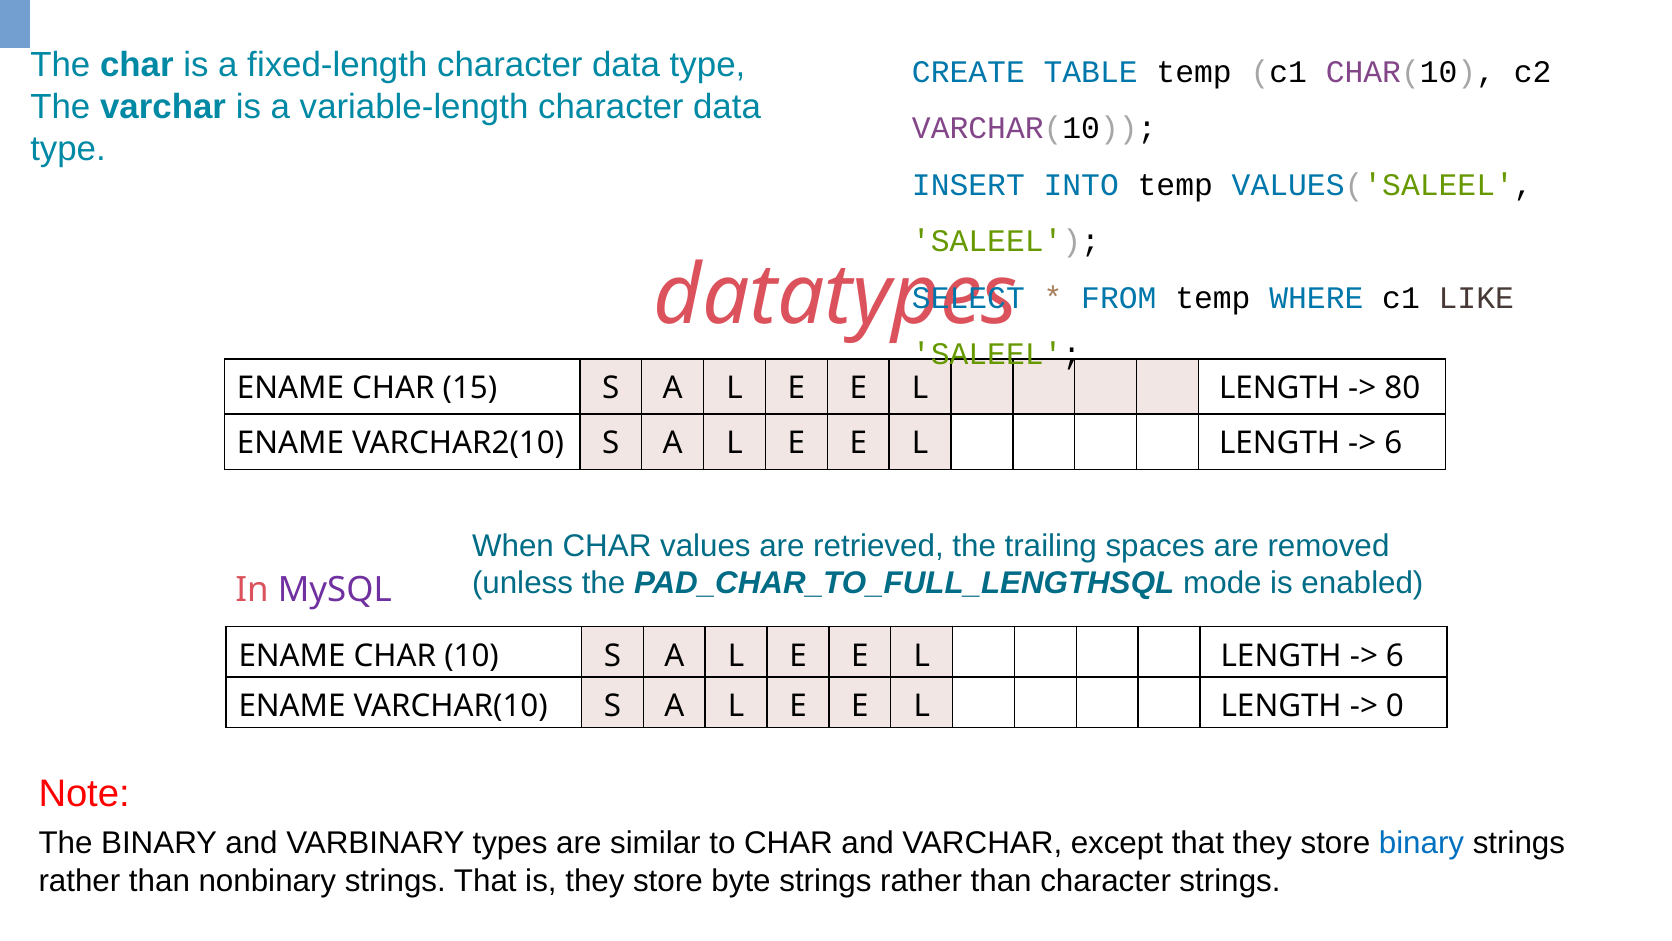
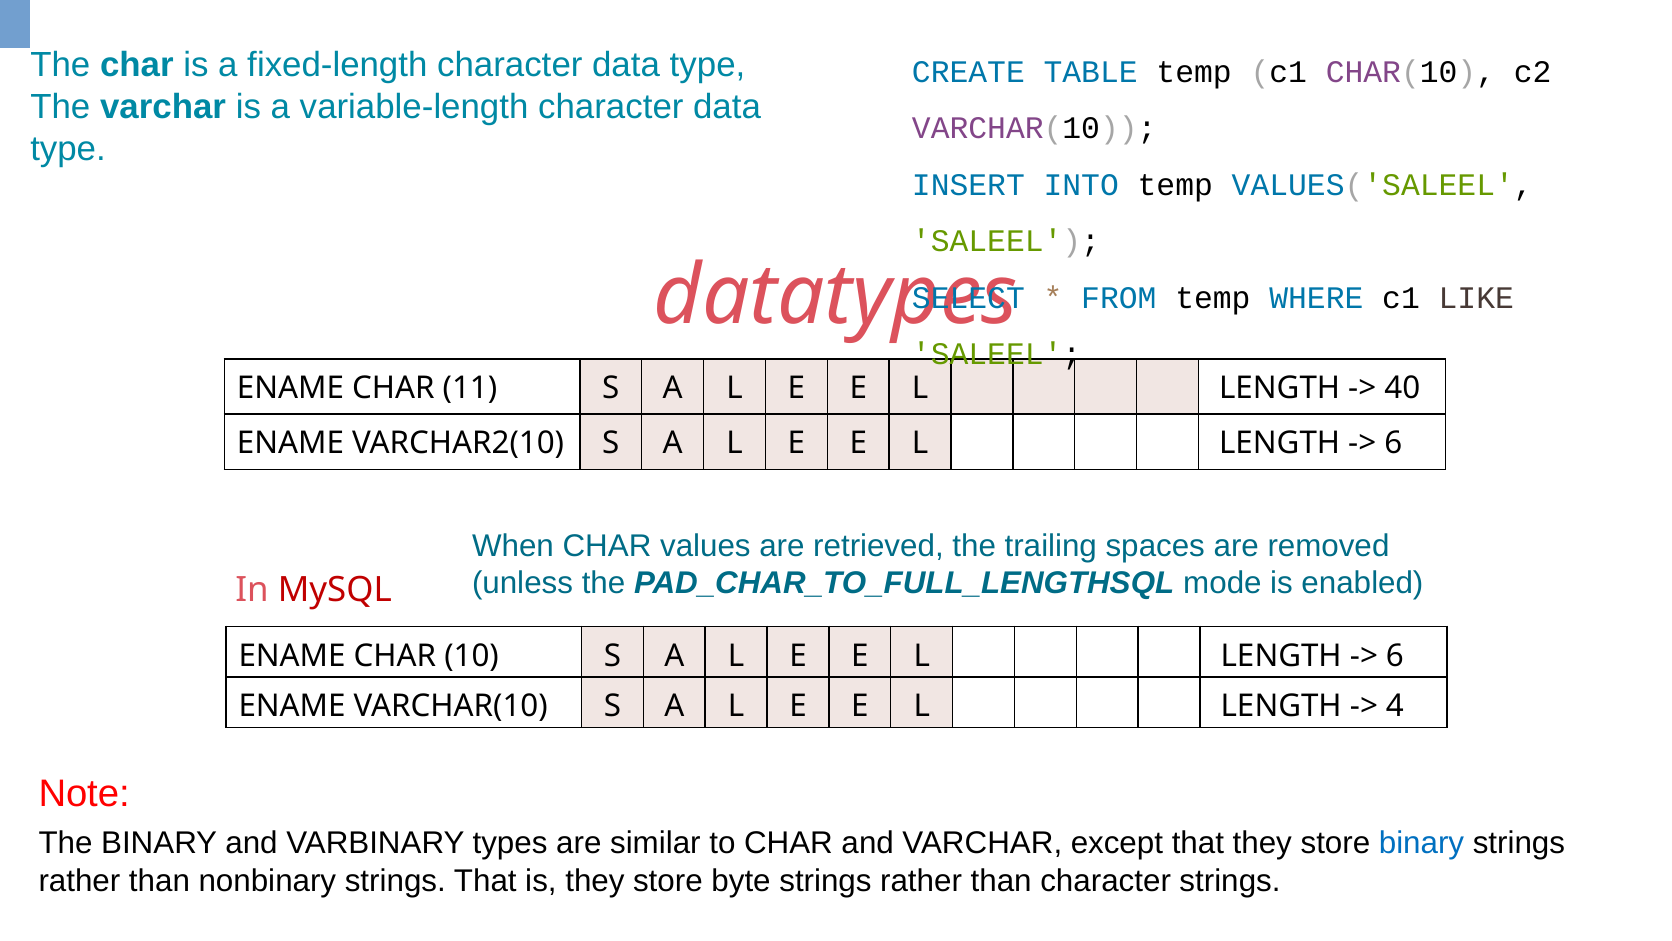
15: 15 -> 11 (470, 388)
80: 80 -> 40 (1402, 388)
MySQL colour: purple -> red (335, 589)
0: 0 -> 4 (1395, 706)
